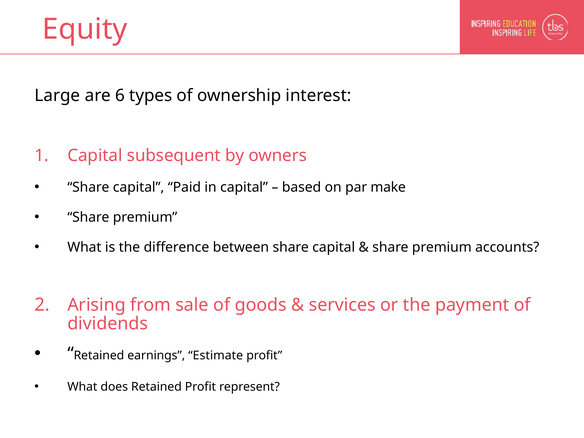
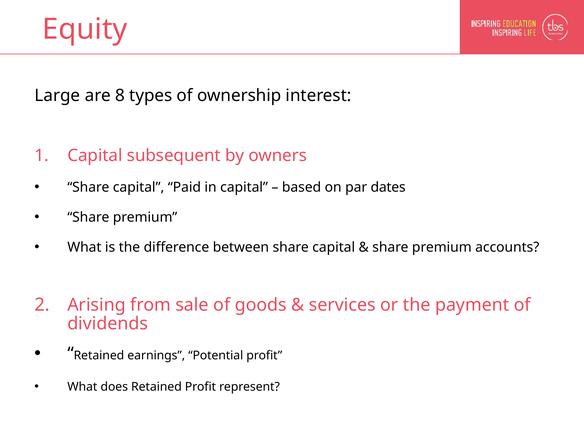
6: 6 -> 8 (120, 95)
make: make -> dates (388, 187)
Estimate: Estimate -> Potential (216, 356)
